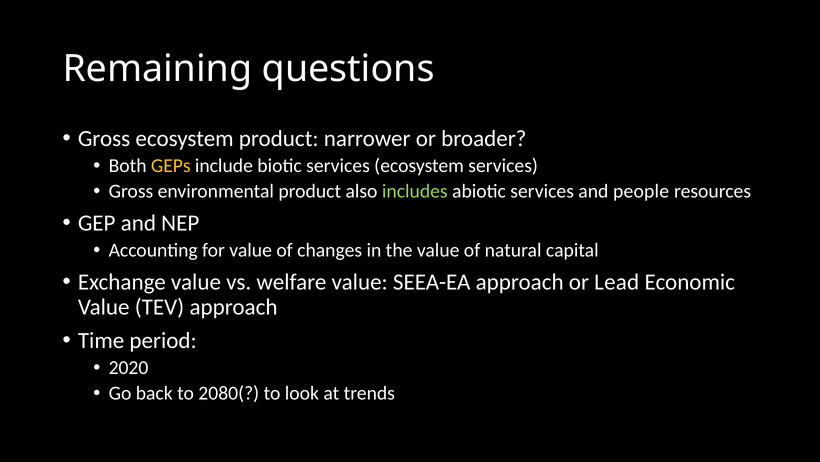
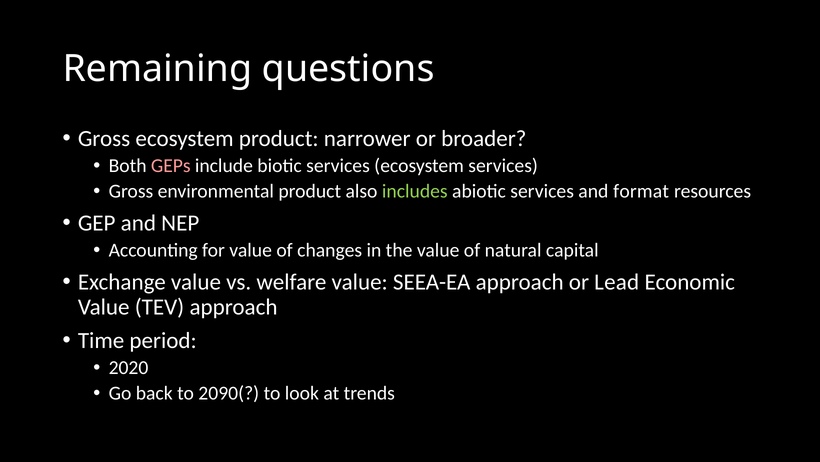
GEPs colour: yellow -> pink (171, 166)
people: people -> format (641, 191)
2080(: 2080( -> 2090( (229, 393)
